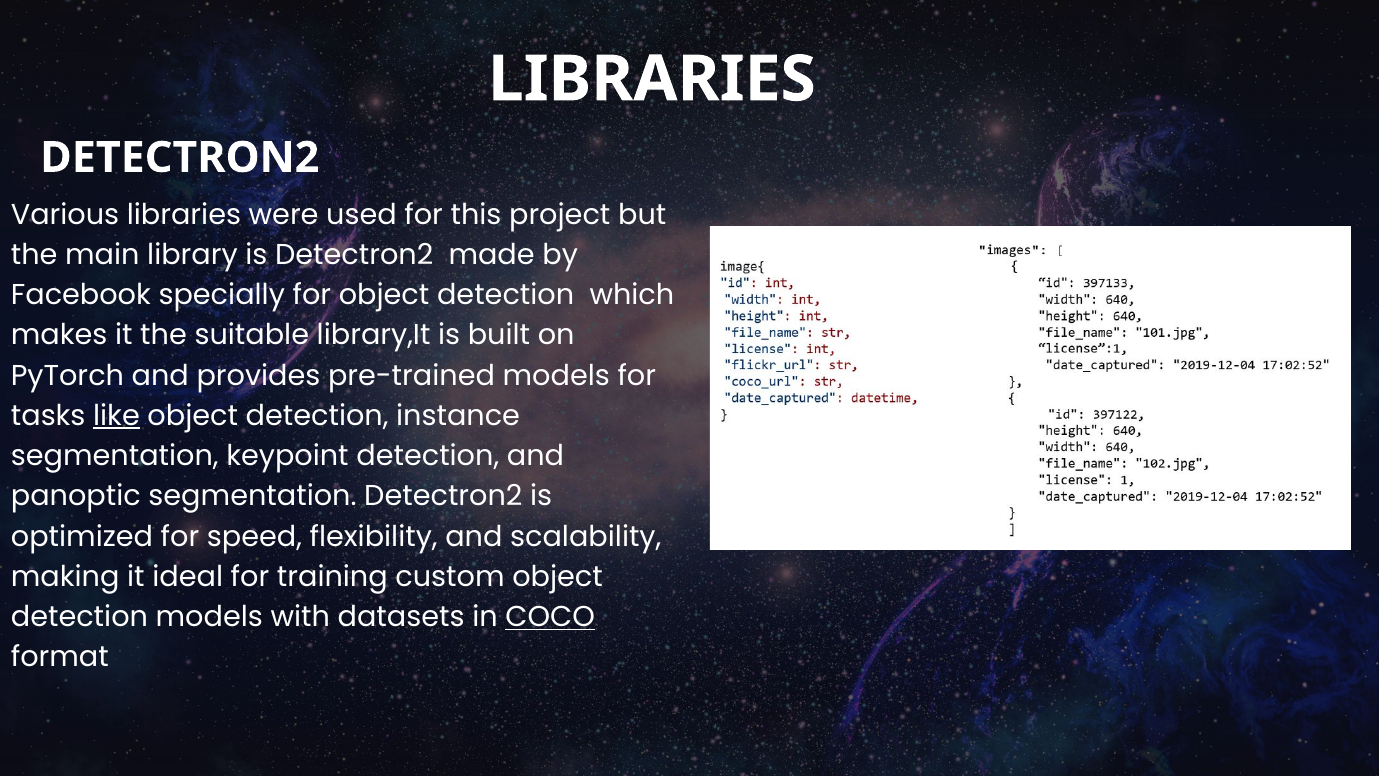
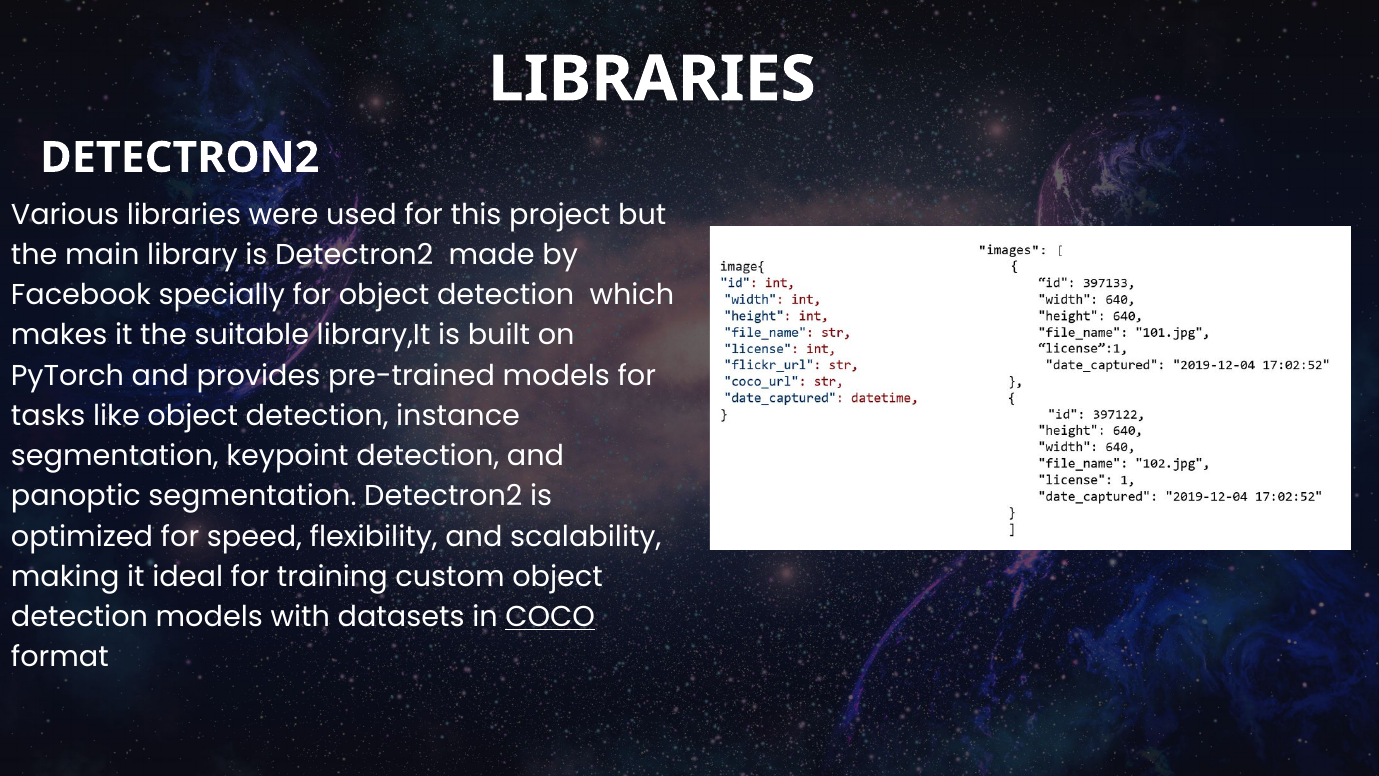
like underline: present -> none (116, 416)
